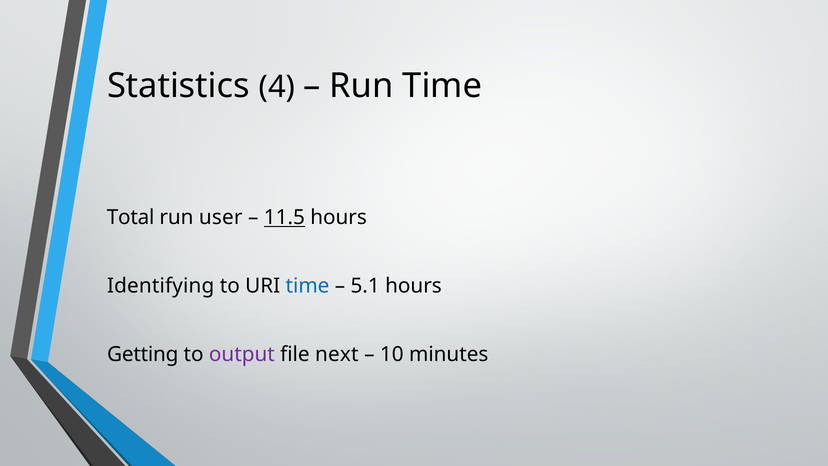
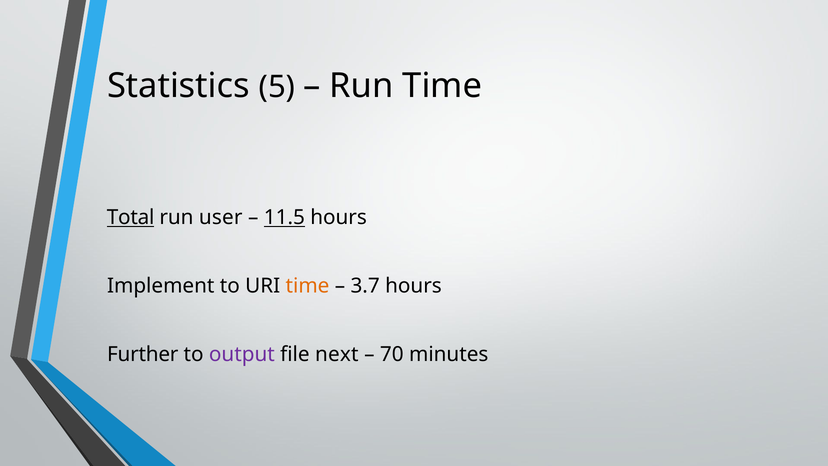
4: 4 -> 5 (277, 87)
Total underline: none -> present (131, 217)
Identifying: Identifying -> Implement (161, 286)
time colour: blue -> orange (308, 286)
5.1: 5.1 -> 3.7 (365, 286)
Getting: Getting -> Further (143, 354)
10: 10 -> 70 (392, 354)
